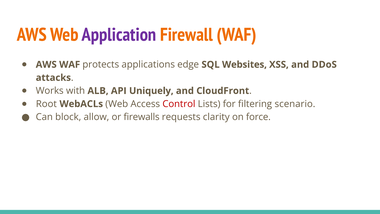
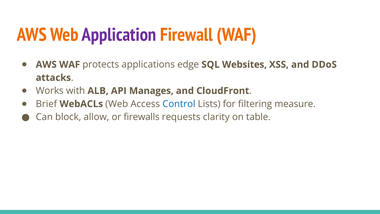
Uniquely: Uniquely -> Manages (151, 91)
Root: Root -> Brief (46, 104)
Control colour: red -> blue (179, 104)
scenario: scenario -> measure (295, 104)
force: force -> table (258, 117)
